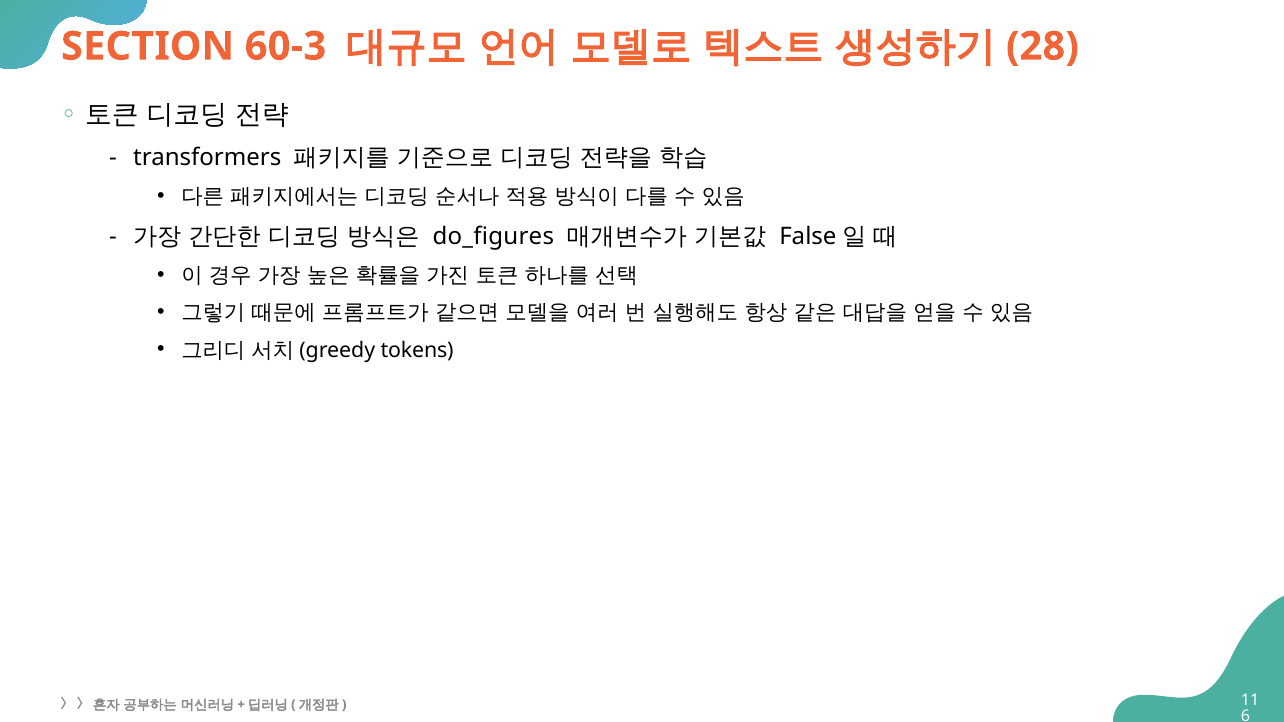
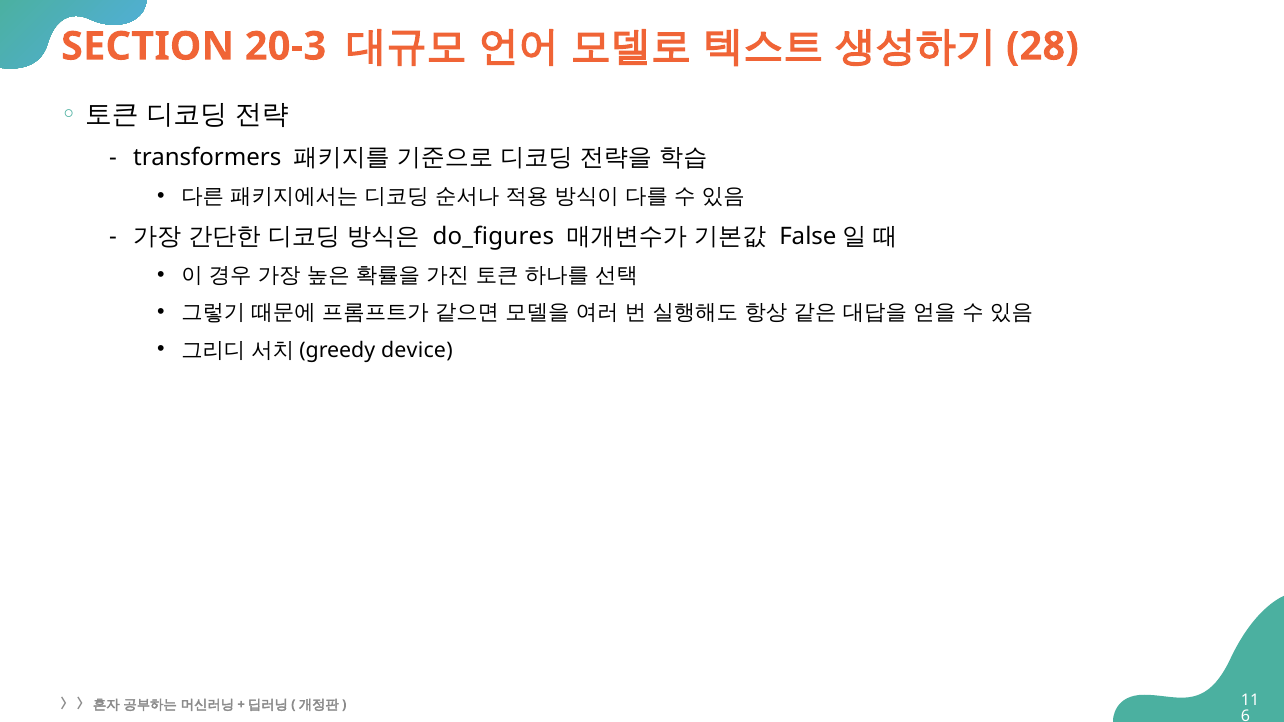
60-3: 60-3 -> 20-3 (286, 46)
tokens: tokens -> device (417, 350)
